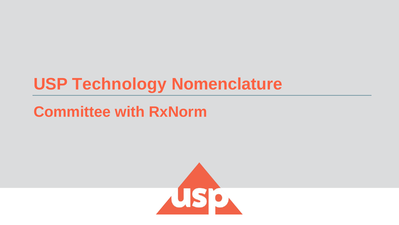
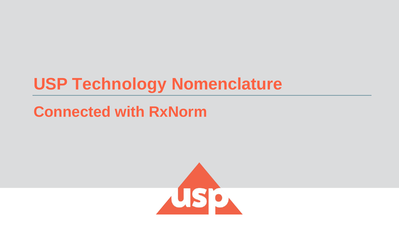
Committee: Committee -> Connected (72, 112)
